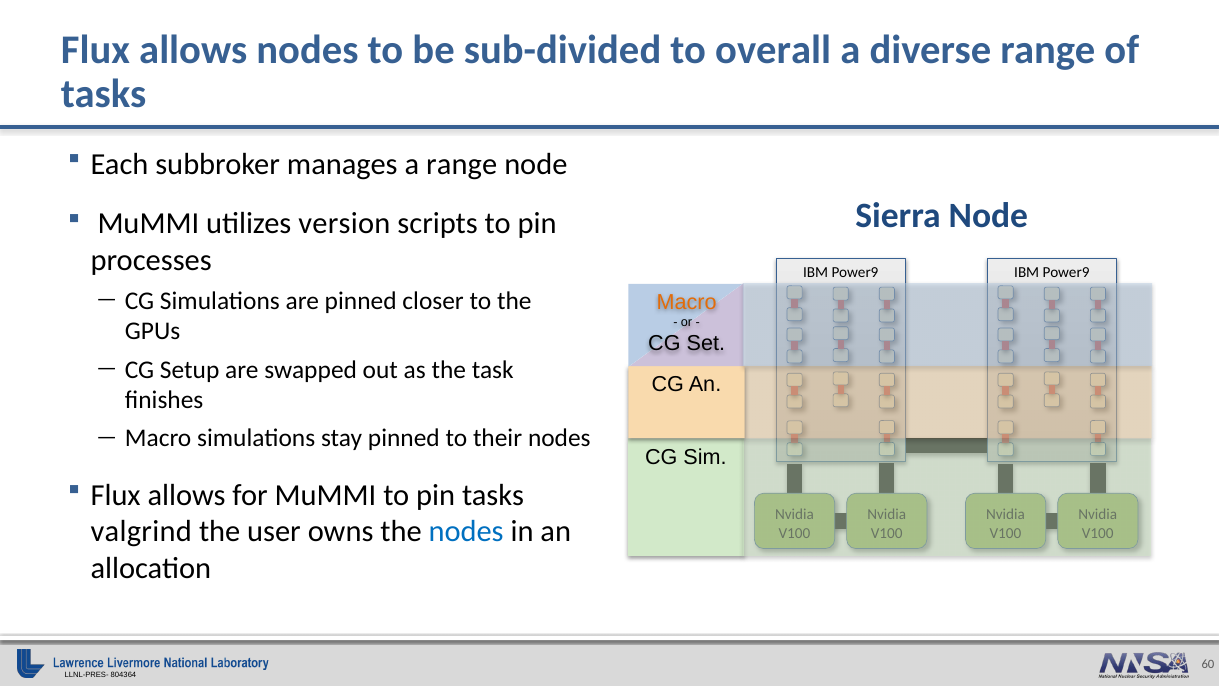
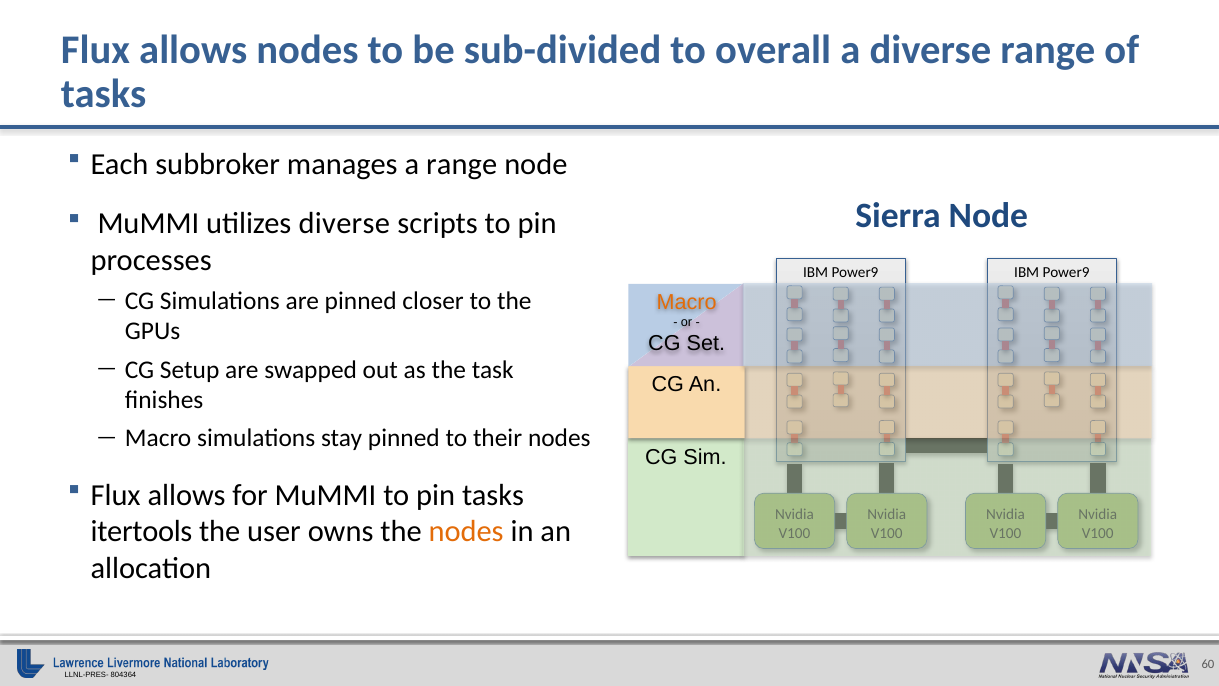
utilizes version: version -> diverse (344, 224)
valgrind: valgrind -> itertools (142, 531)
nodes colour: blue -> orange (466, 531)
